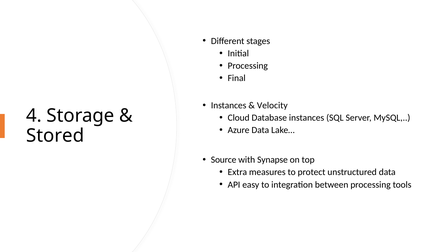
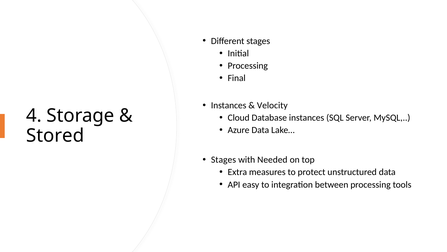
Source: Source -> Stages (224, 159)
Synapse: Synapse -> Needed (272, 159)
